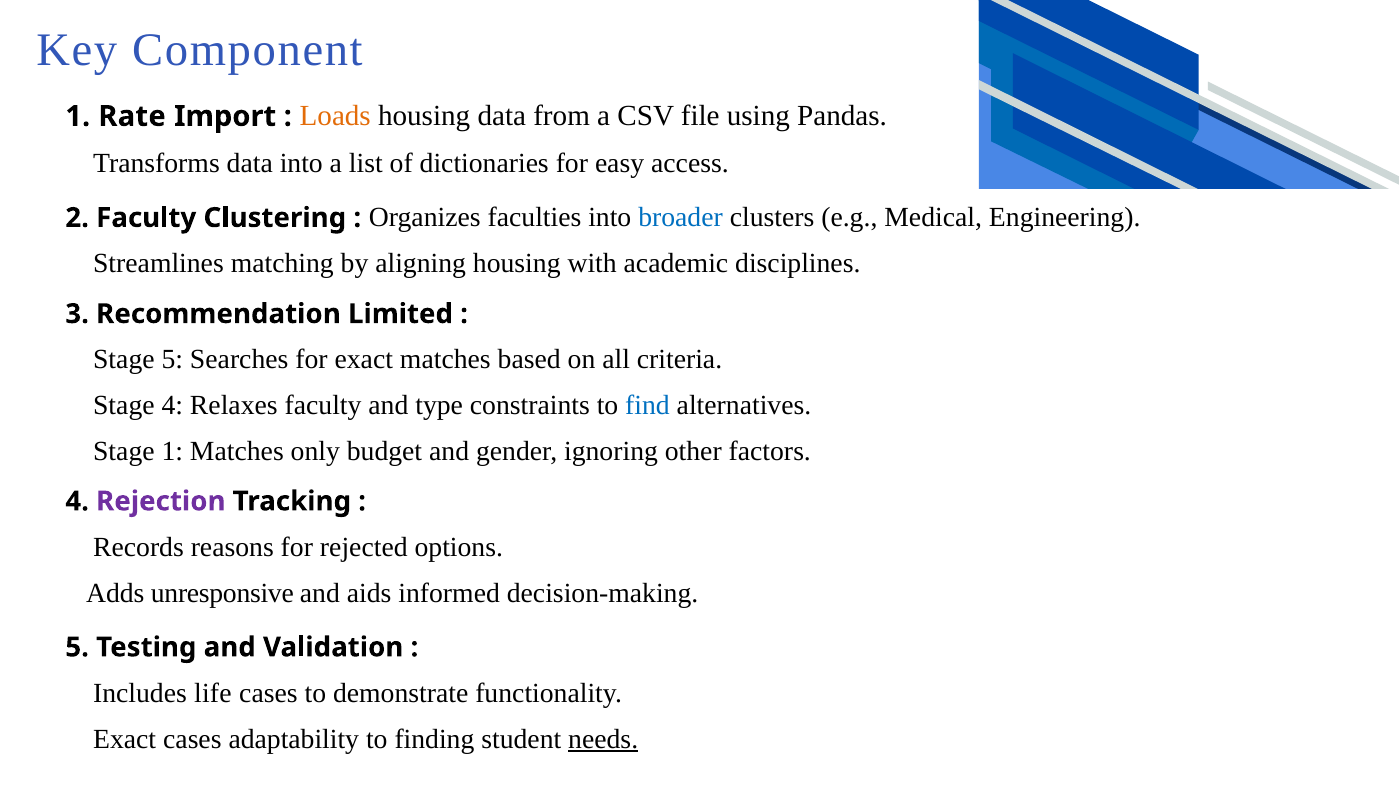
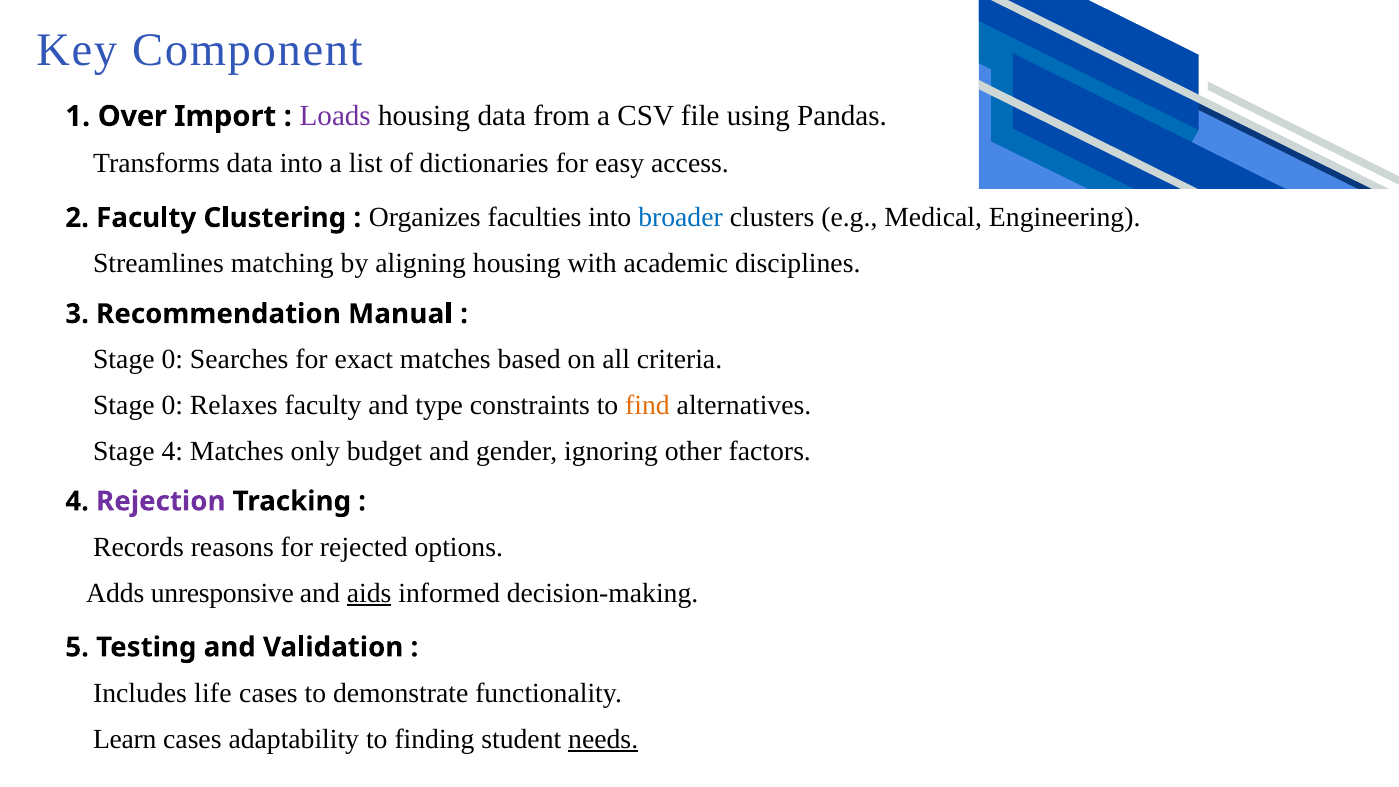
Rate: Rate -> Over (132, 116)
Loads colour: orange -> purple (335, 116)
Limited: Limited -> Manual (400, 314)
5: 5 -> 0 (172, 360)
4: 4 -> 0 (172, 405)
find colour: blue -> orange (648, 405)
Stage 1: 1 -> 4 (172, 451)
aids underline: none -> present (369, 593)
Exact: Exact -> Learn (125, 739)
